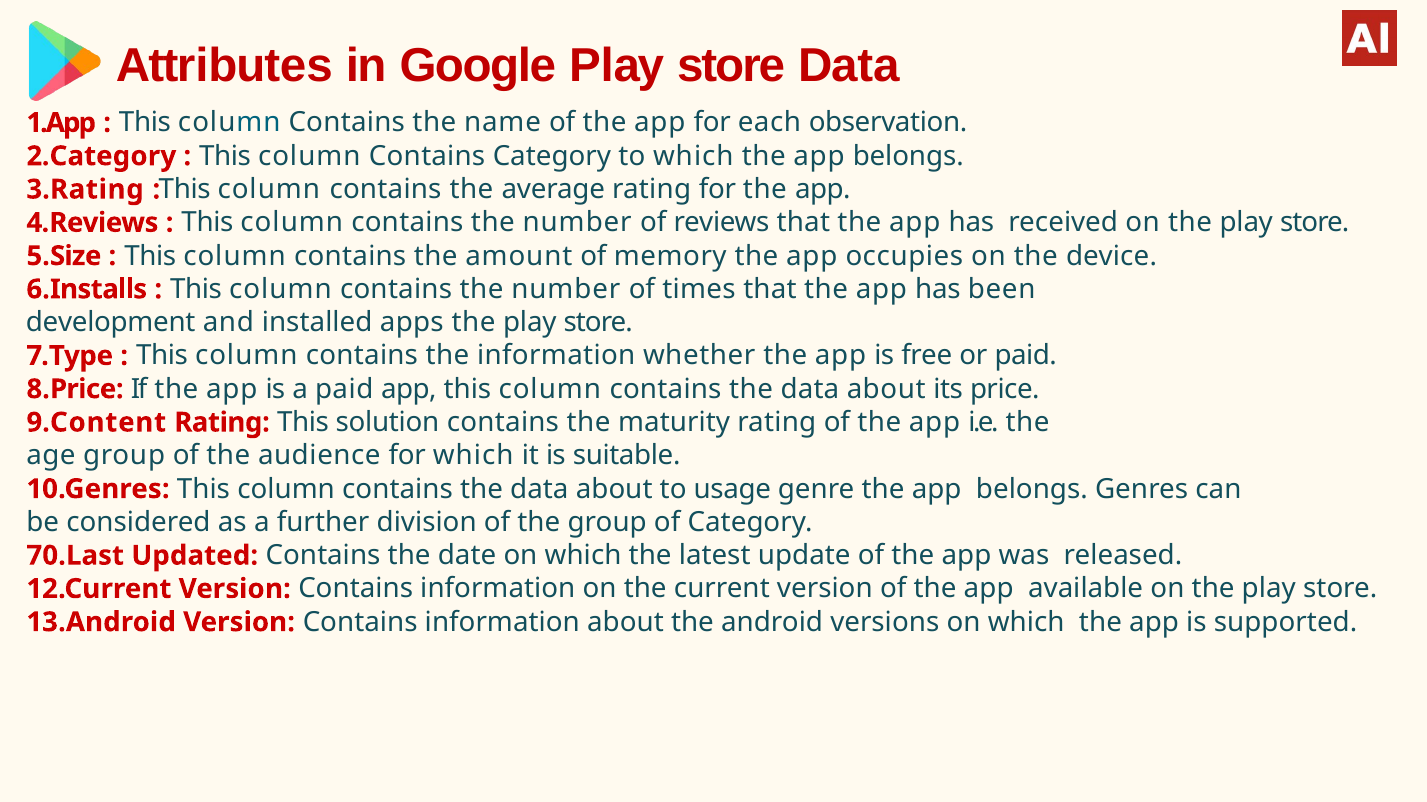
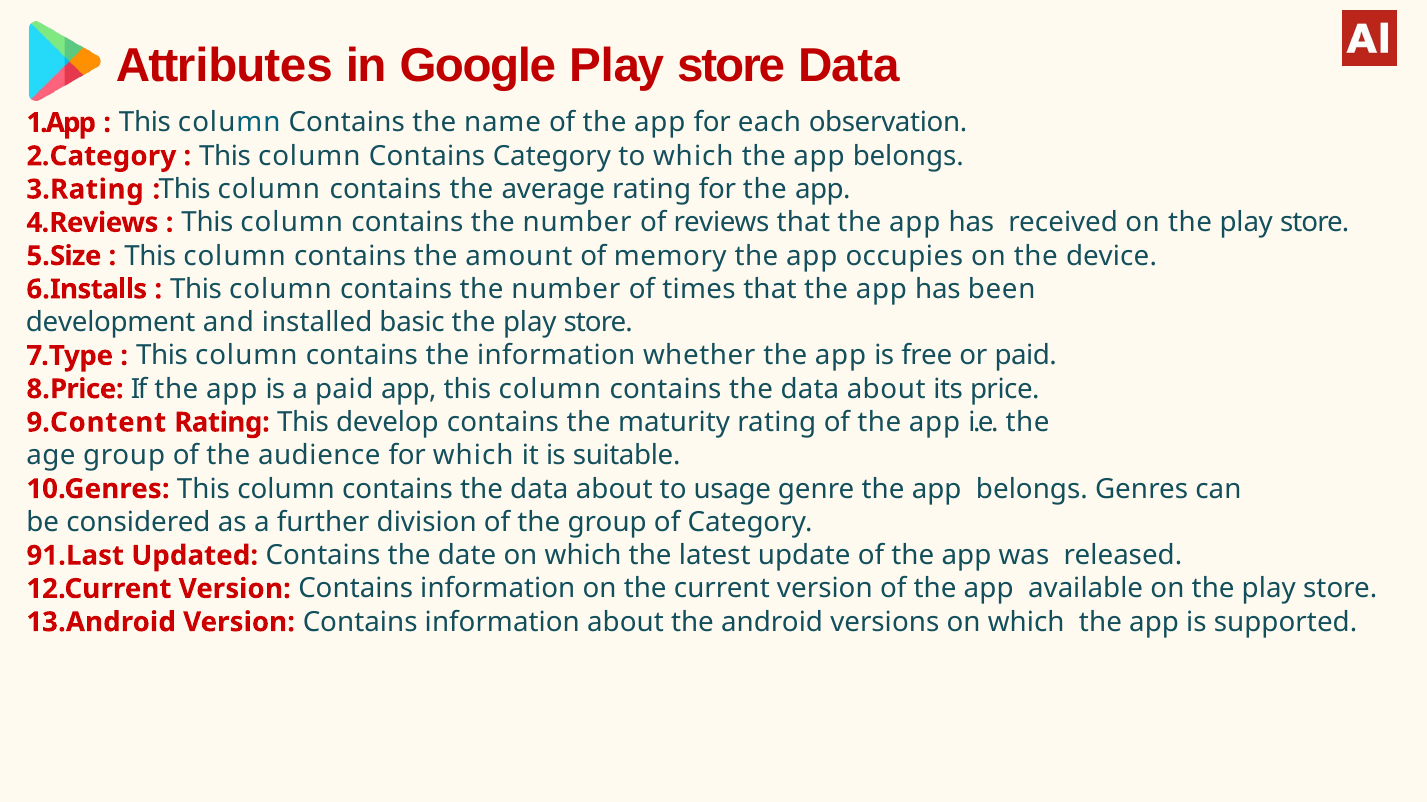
apps: apps -> basic (412, 323)
solution: solution -> develop (387, 423)
70.Last: 70.Last -> 91.Last (75, 556)
